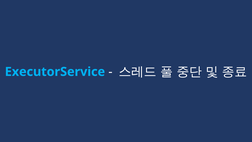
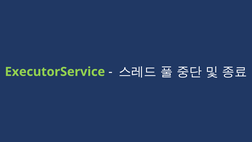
ExecutorService colour: light blue -> light green (55, 72)
